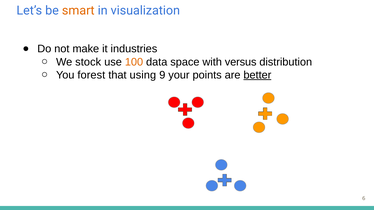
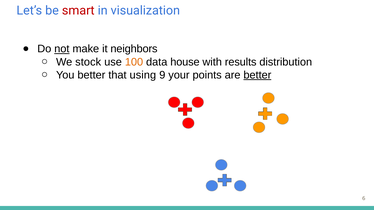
smart colour: orange -> red (78, 11)
not underline: none -> present (62, 49)
industries: industries -> neighbors (134, 49)
space: space -> house (185, 62)
versus: versus -> results (241, 62)
You forest: forest -> better (91, 75)
